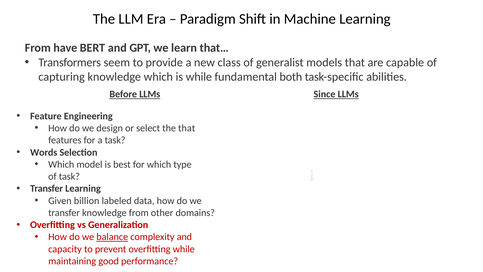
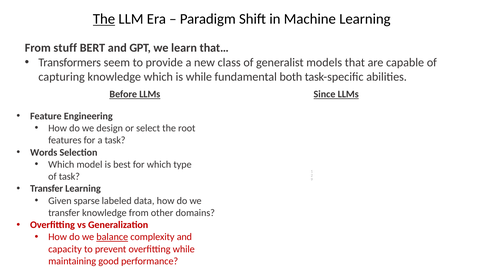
The underline: none -> present (104, 19)
have: have -> stuff (65, 48)
the that: that -> root (187, 128)
billion: billion -> sparse (87, 200)
